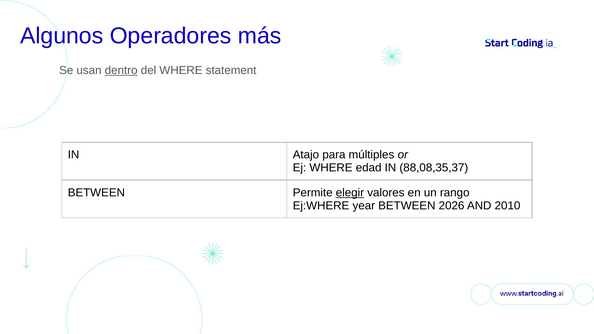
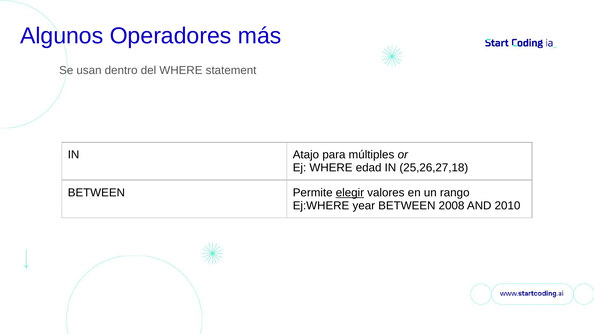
dentro underline: present -> none (121, 70)
88,08,35,37: 88,08,35,37 -> 25,26,27,18 (434, 168)
2026: 2026 -> 2008 (452, 206)
